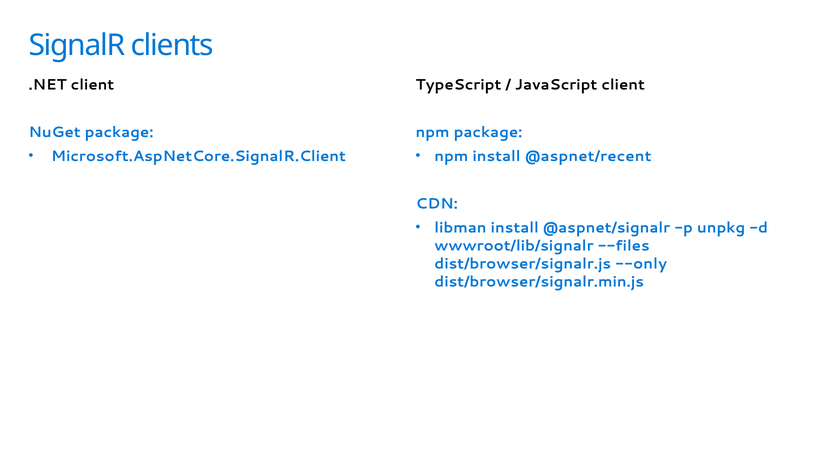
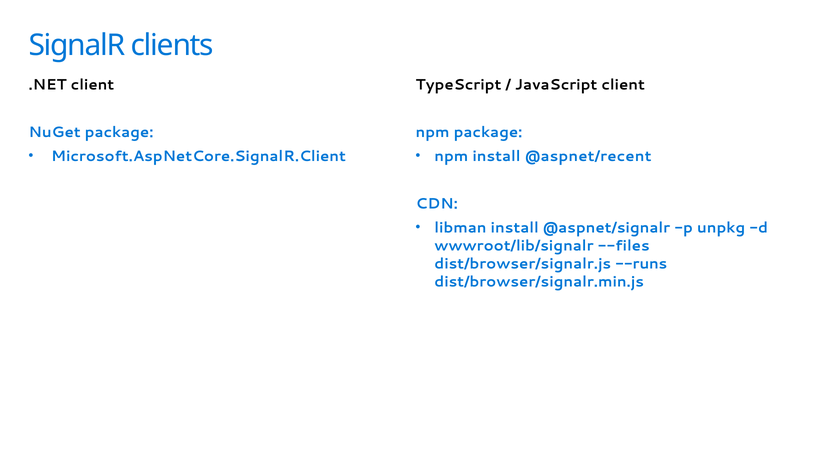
--only: --only -> --runs (641, 264)
